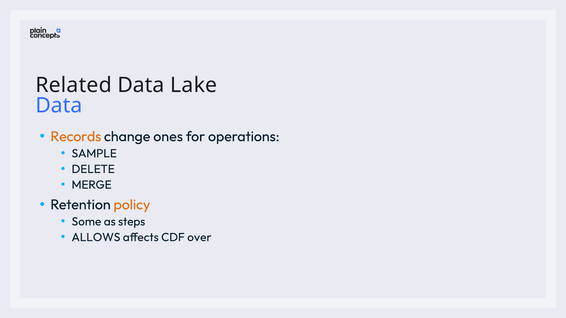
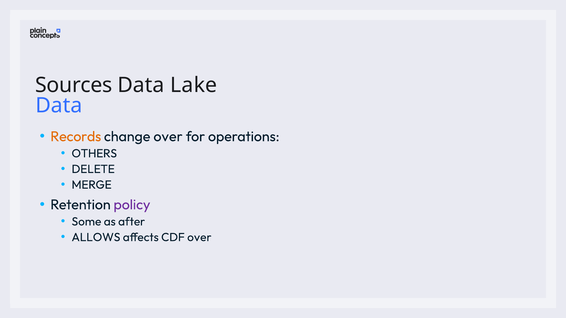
Related: Related -> Sources (74, 85)
change ones: ones -> over (168, 137)
SAMPLE: SAMPLE -> OTHERS (94, 154)
policy colour: orange -> purple (132, 205)
steps: steps -> after (132, 222)
